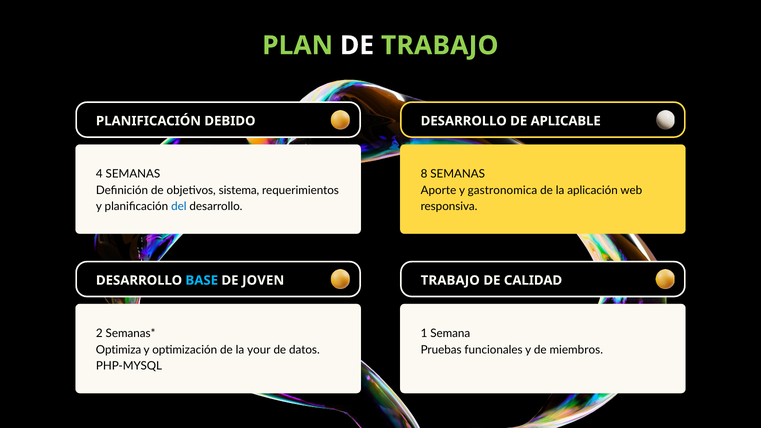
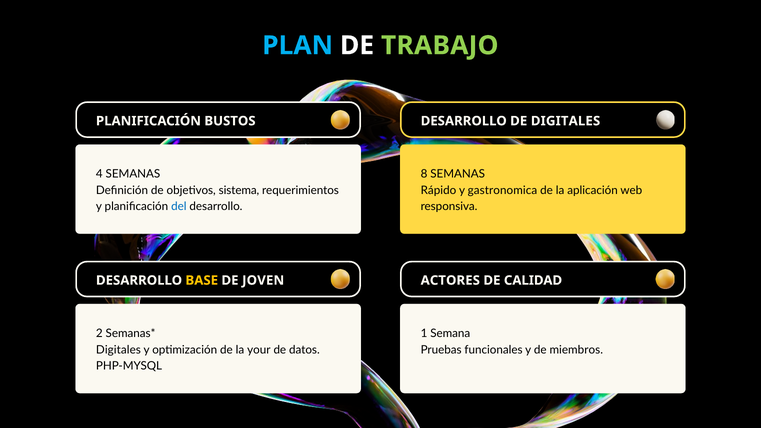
PLAN colour: light green -> light blue (298, 46)
DEBIDO: DEBIDO -> BUSTOS (230, 121)
DE APLICABLE: APLICABLE -> DIGITALES (566, 121)
Aporte: Aporte -> Rápido (438, 190)
BASE colour: light blue -> yellow (202, 280)
TRABAJO: TRABAJO -> ACTORES (450, 280)
Optimiza: Optimiza -> Digitales (118, 350)
